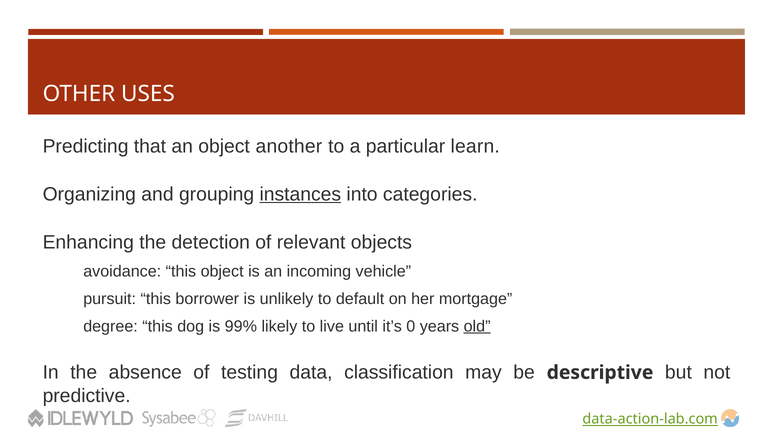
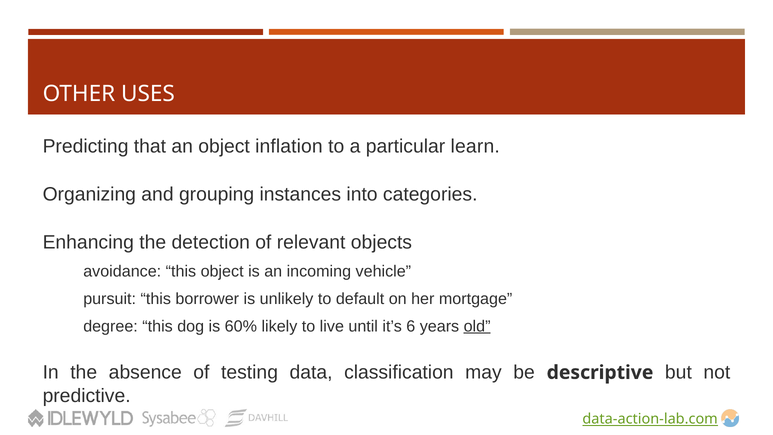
another: another -> inflation (289, 146)
instances underline: present -> none (300, 194)
99%: 99% -> 60% (241, 326)
0: 0 -> 6 (411, 326)
